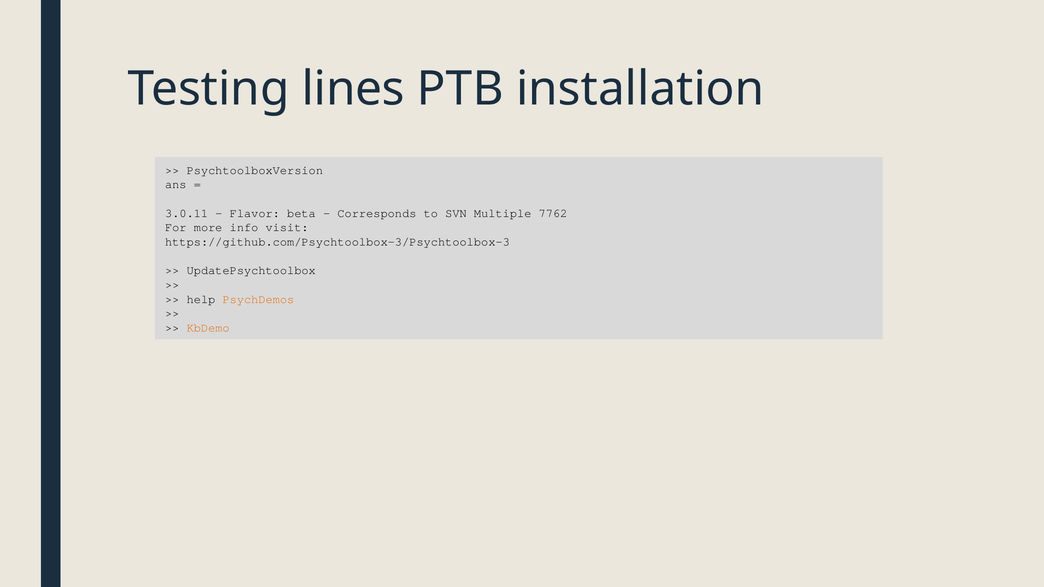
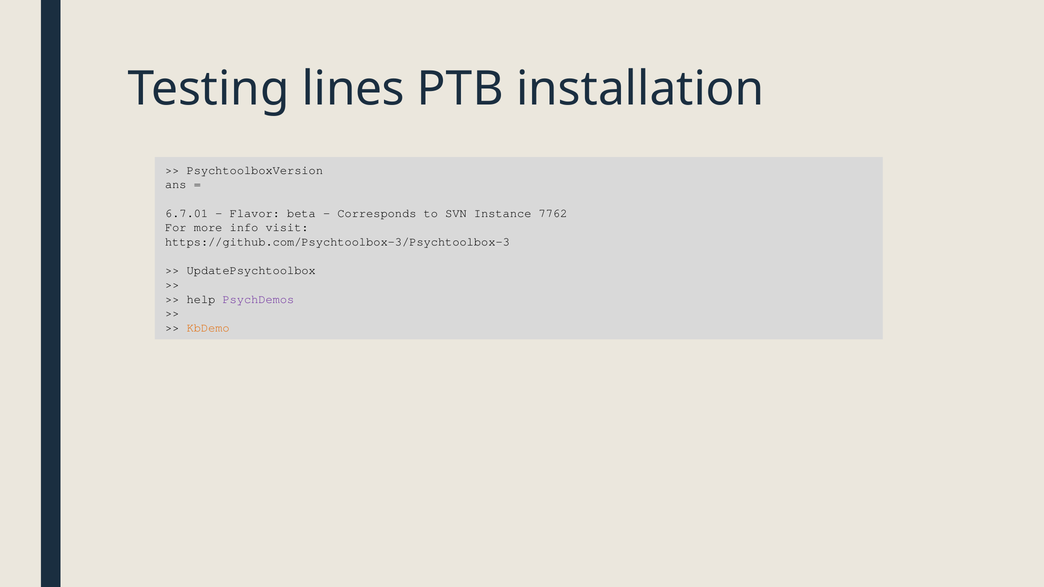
3.0.11: 3.0.11 -> 6.7.01 (187, 213)
Multiple: Multiple -> Instance (503, 213)
PsychDemos colour: orange -> purple (258, 299)
